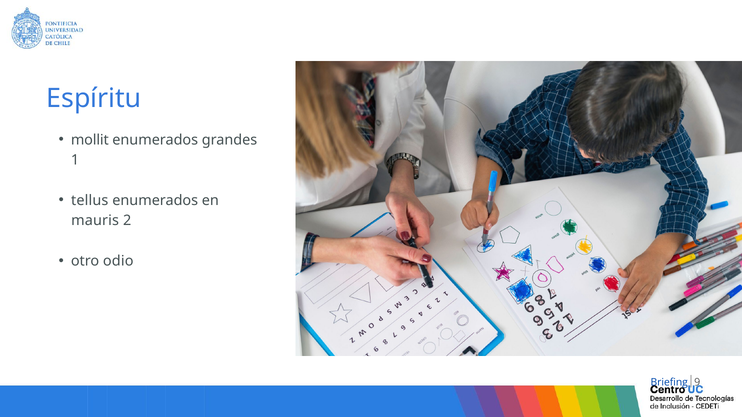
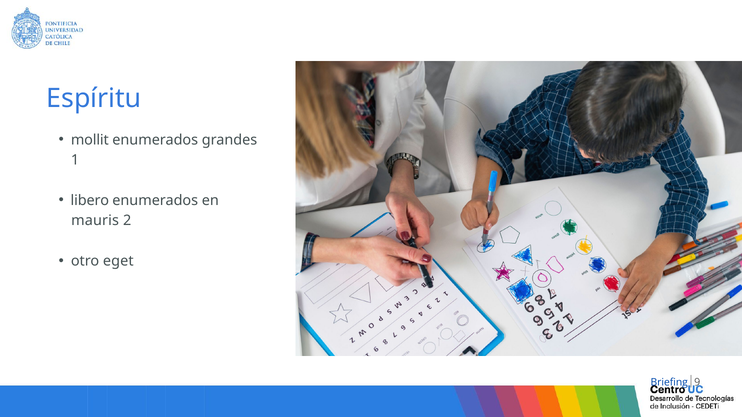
tellus: tellus -> libero (90, 201)
odio: odio -> eget (118, 261)
